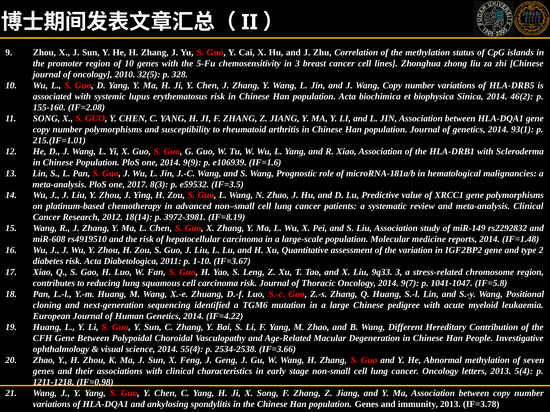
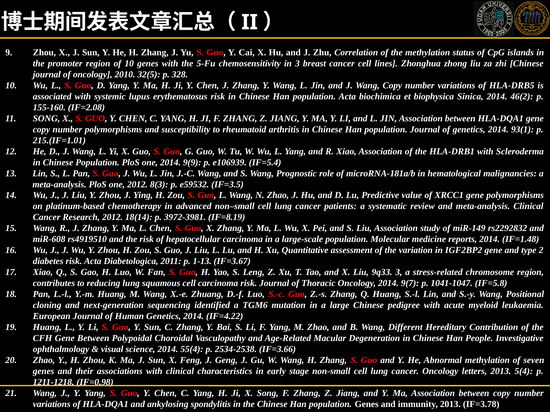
IF=1.6: IF=1.6 -> IF=5.4 (265, 163)
one 2017: 2017 -> 2012 (137, 185)
1-10: 1-10 -> 1-13 (202, 262)
